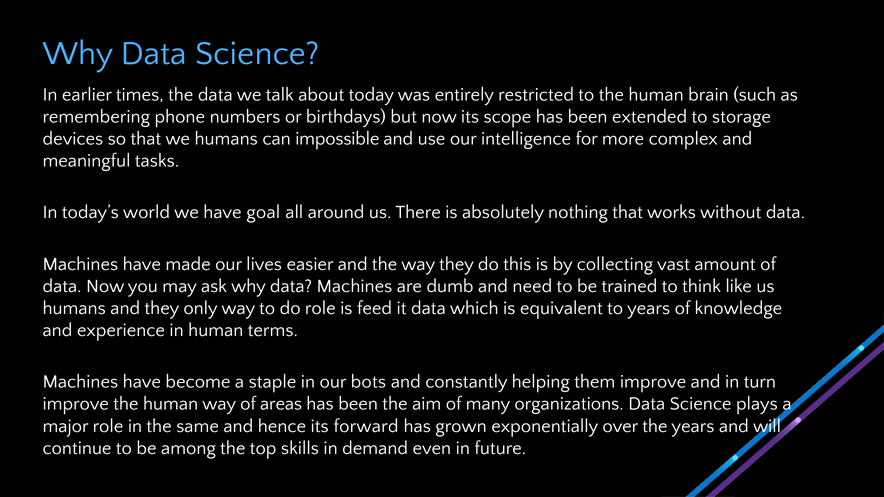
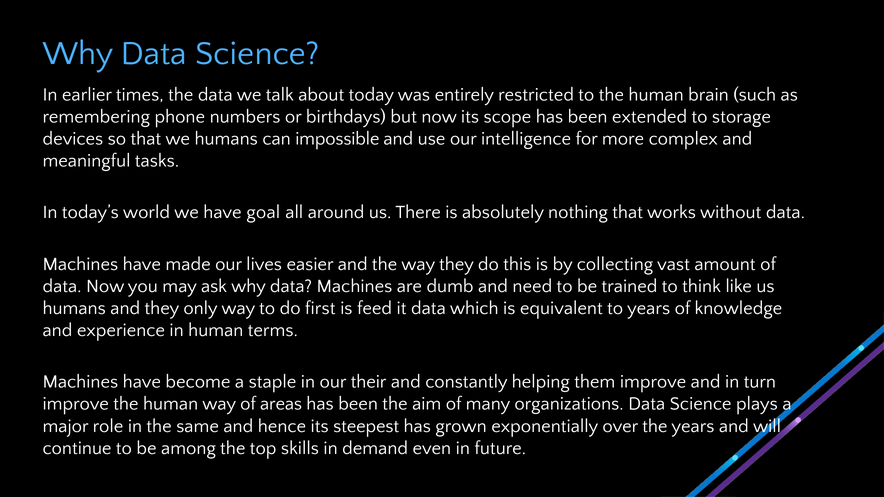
do role: role -> first (320, 308)
bots: bots -> their (369, 382)
forward: forward -> steepest (366, 426)
